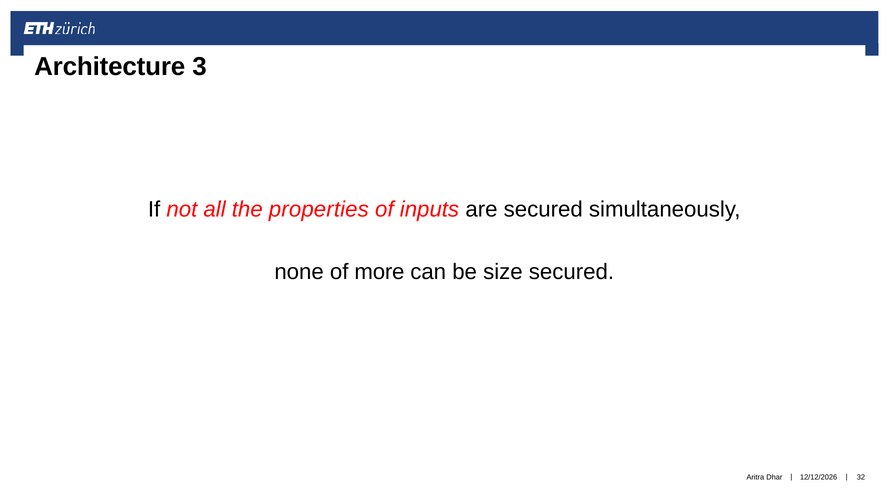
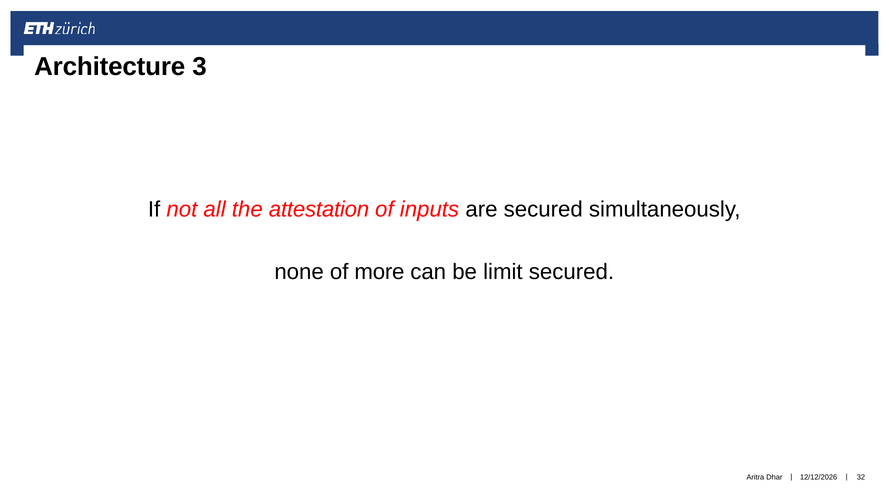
properties: properties -> attestation (319, 209)
size: size -> limit (503, 272)
